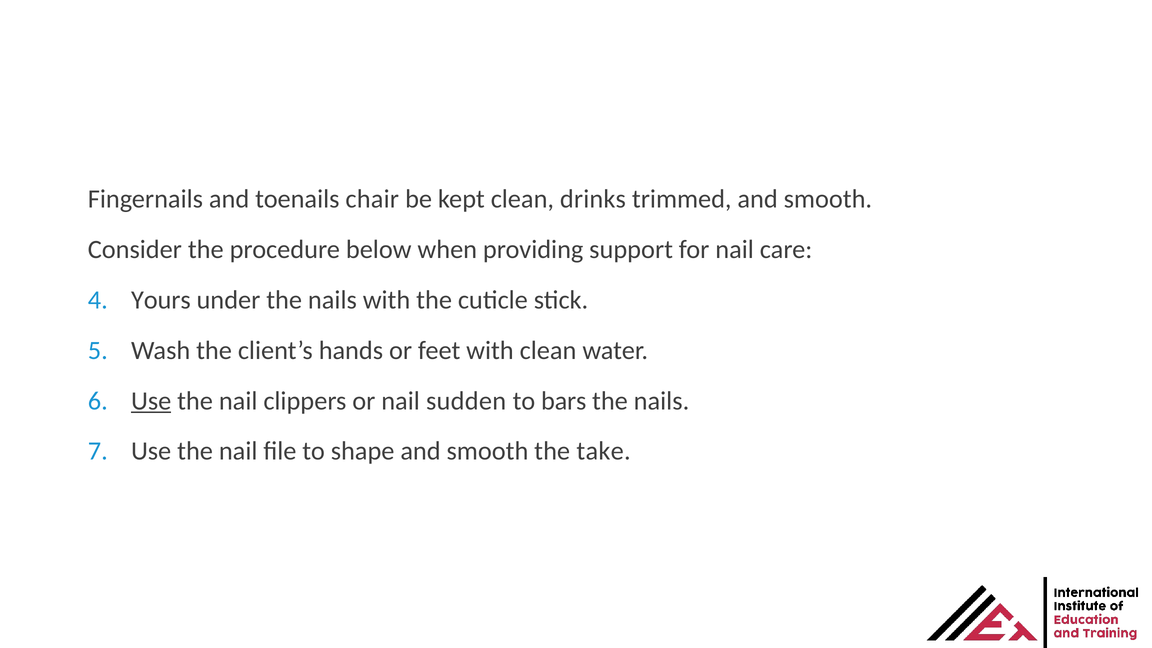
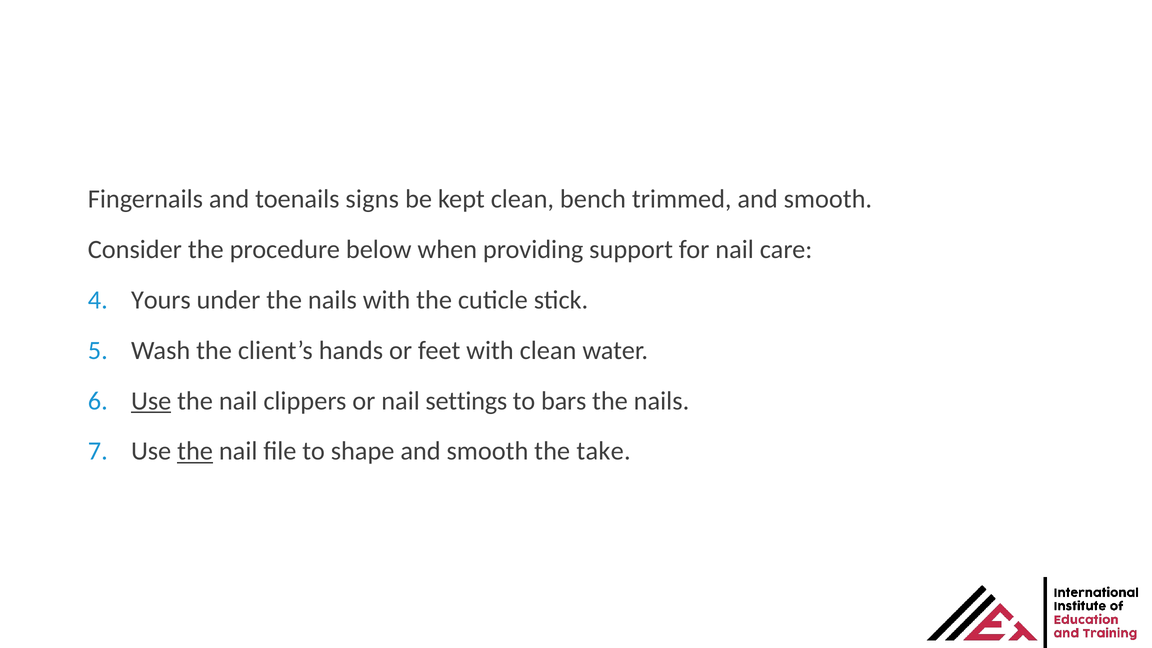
chair: chair -> signs (372, 199)
drinks: drinks -> bench (593, 199)
sudden: sudden -> settings (466, 401)
the underline: none -> present (195, 451)
